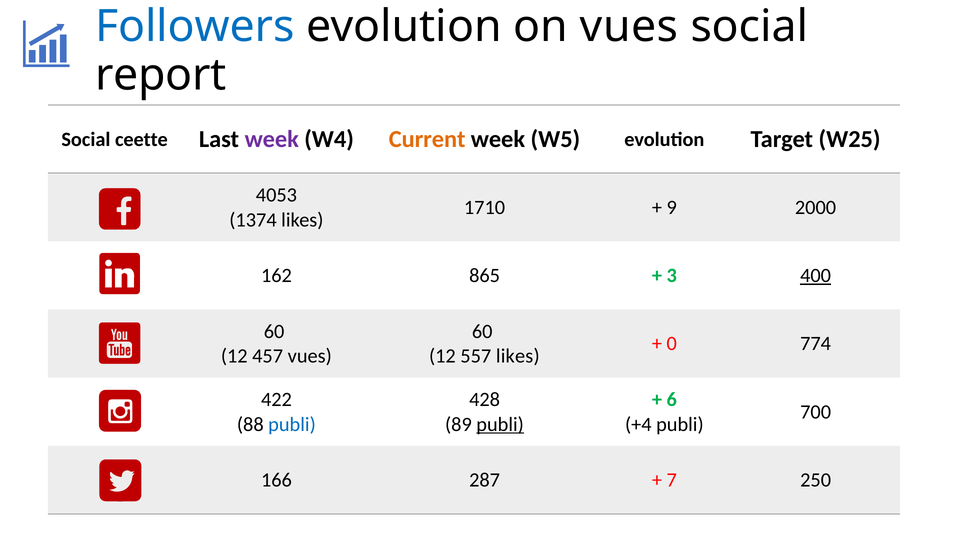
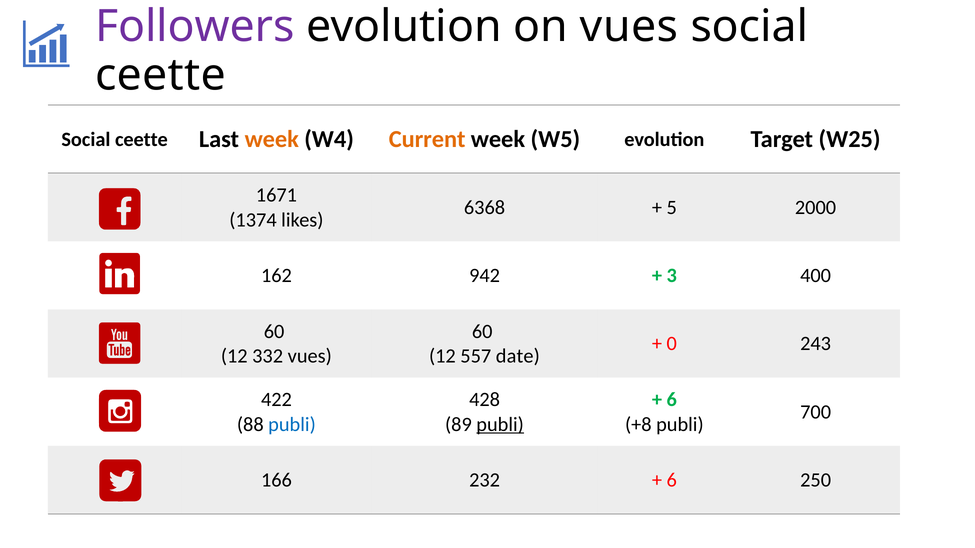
Followers colour: blue -> purple (195, 27)
report: report -> ceette (160, 75)
week colour: purple -> orange (272, 139)
4053: 4053 -> 1671 (276, 195)
1710: 1710 -> 6368 (485, 208)
9: 9 -> 5 (672, 208)
865: 865 -> 942 (485, 276)
400 underline: present -> none (816, 276)
774: 774 -> 243 (816, 344)
457: 457 -> 332 (268, 356)
557 likes: likes -> date (518, 356)
+4: +4 -> +8 (638, 425)
287: 287 -> 232 (485, 480)
7: 7 -> 6 (672, 480)
